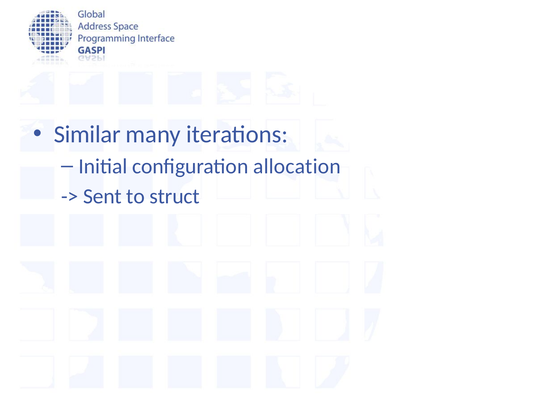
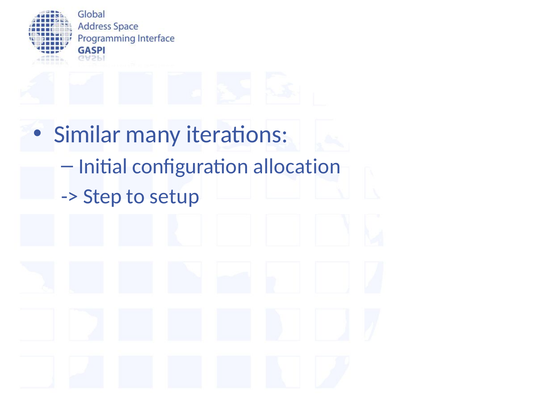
Sent: Sent -> Step (102, 197)
struct: struct -> setup (174, 197)
